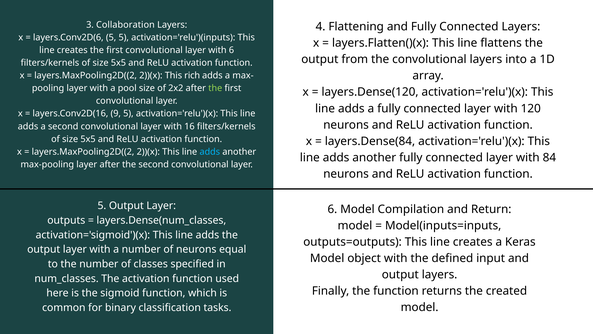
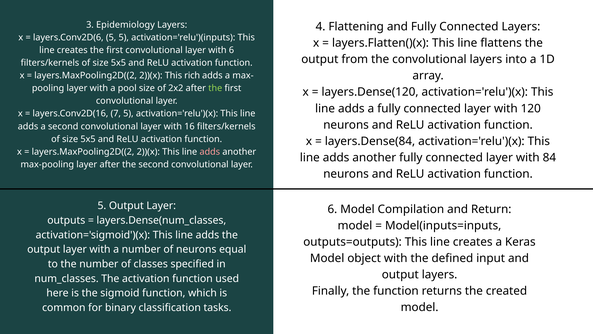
Collaboration: Collaboration -> Epidemiology (125, 25)
9: 9 -> 7 (116, 114)
adds colour: light blue -> pink (210, 152)
